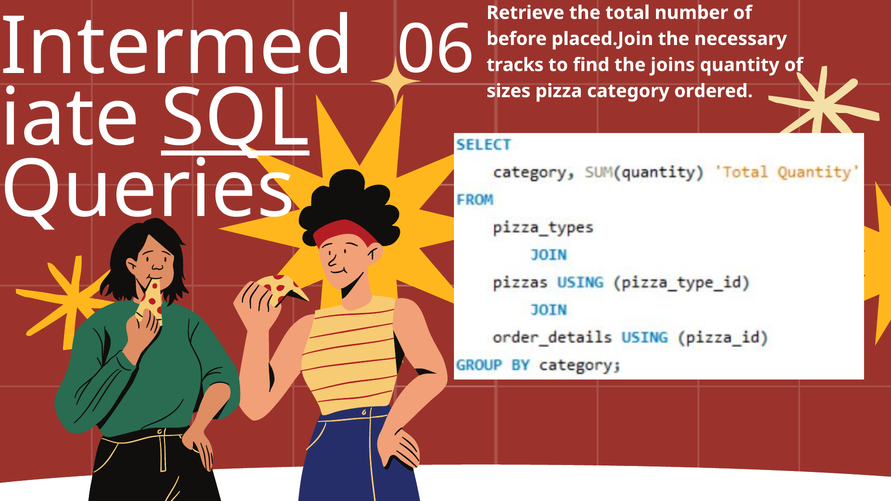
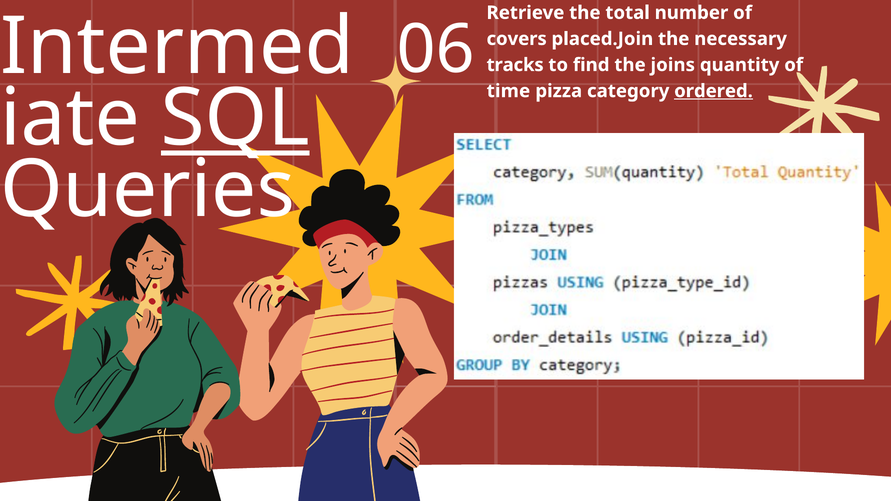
before: before -> covers (517, 39)
sizes: sizes -> time (508, 91)
ordered underline: none -> present (714, 91)
